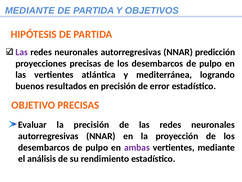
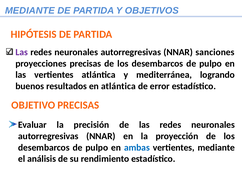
predicción: predicción -> sanciones (215, 52)
en precisión: precisión -> atlántica (118, 86)
ambas colour: purple -> blue (137, 147)
